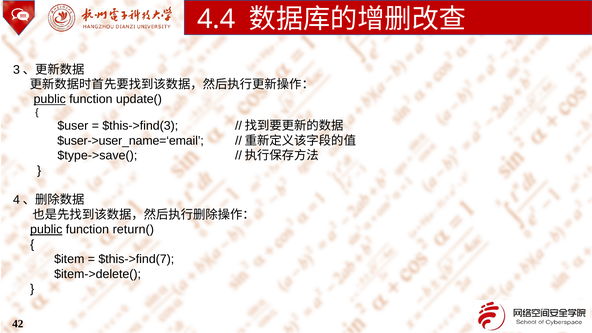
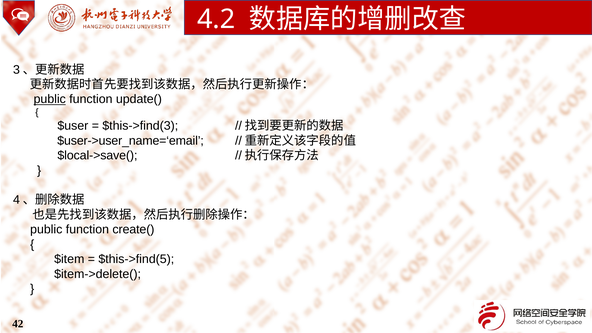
4.4: 4.4 -> 4.2 (216, 19)
$type->save(: $type->save( -> $local->save( (97, 156)
public underline: present -> none (46, 230)
return(: return( -> create( (133, 230)
$this->find(7: $this->find(7 -> $this->find(5 (136, 259)
